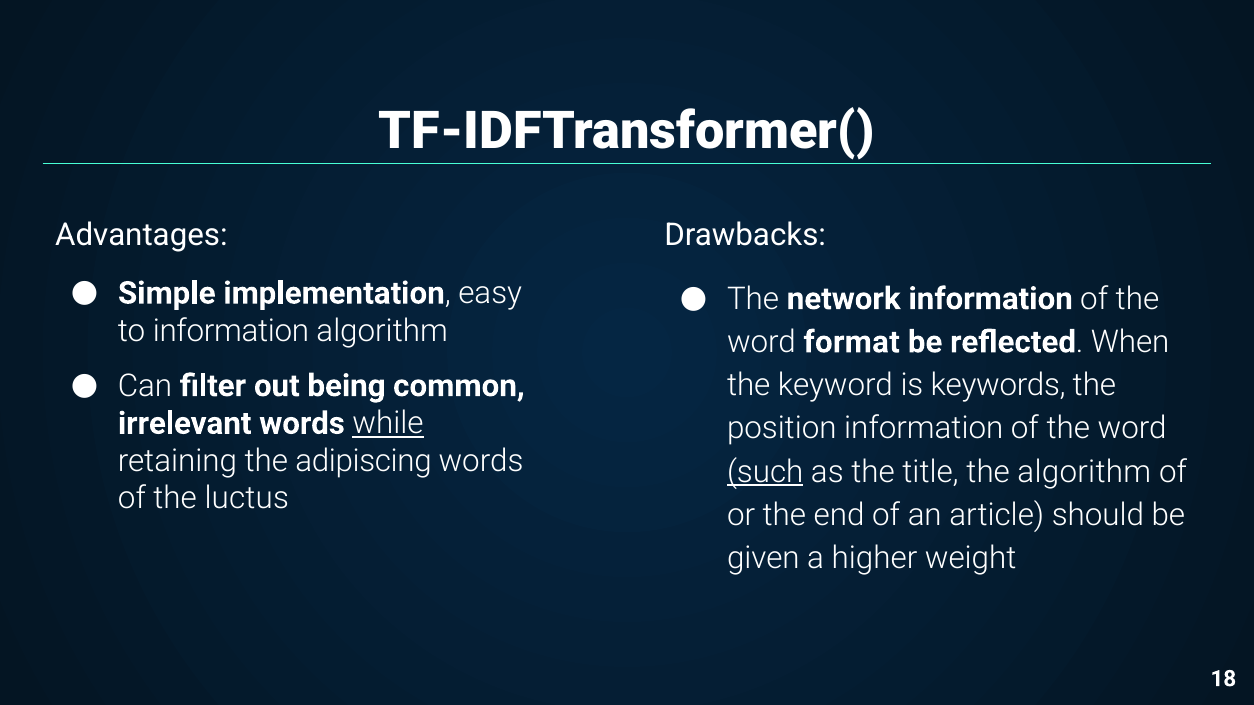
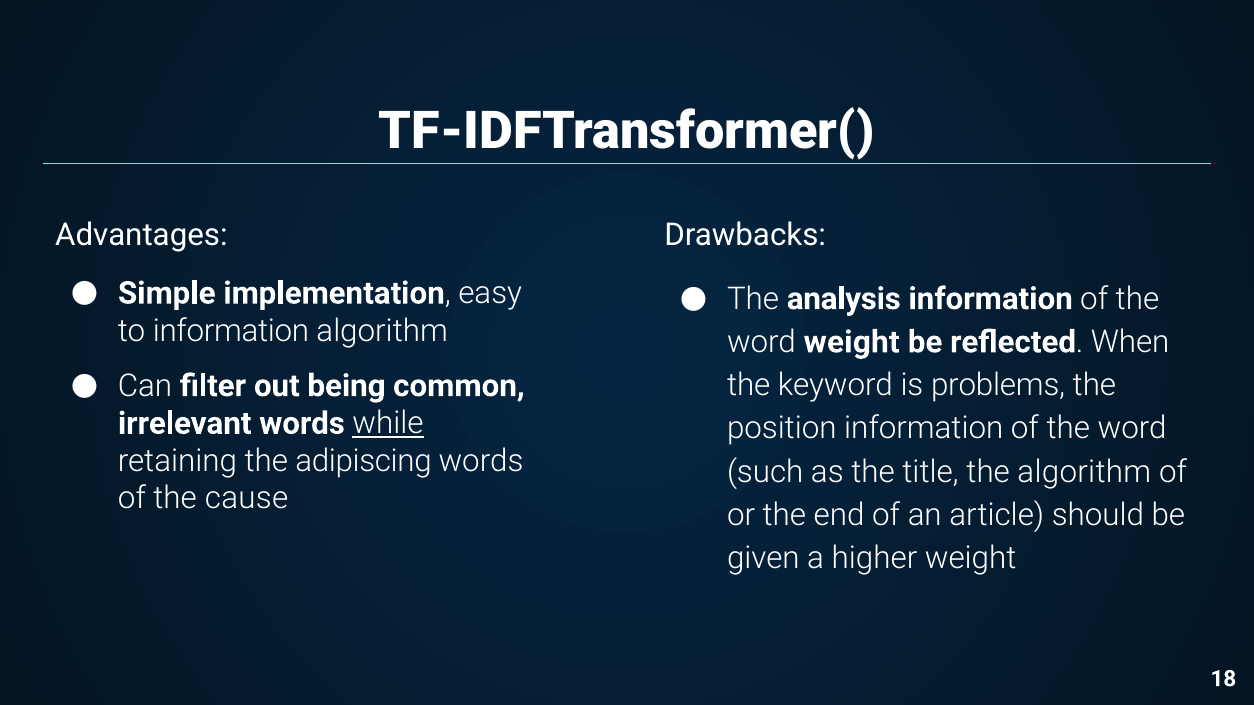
network: network -> analysis (844, 299)
word format: format -> weight (852, 342)
keywords: keywords -> problems (998, 386)
such underline: present -> none (765, 472)
luctus: luctus -> cause (247, 499)
